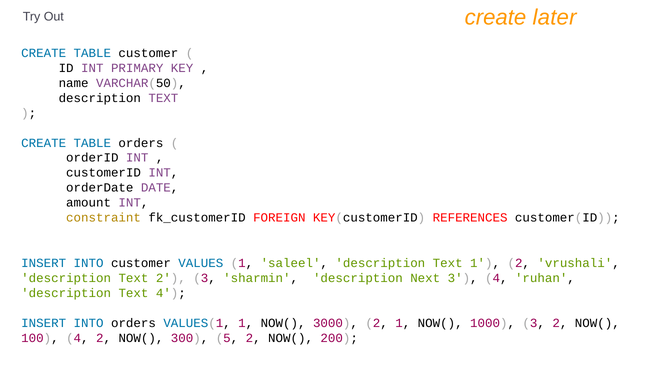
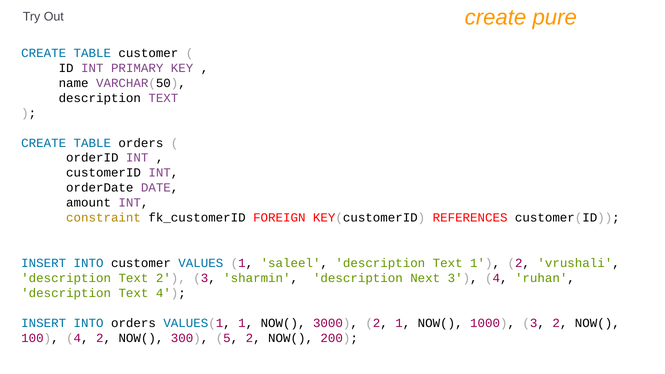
later: later -> pure (555, 17)
